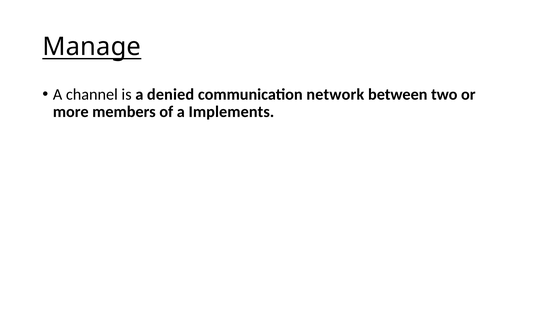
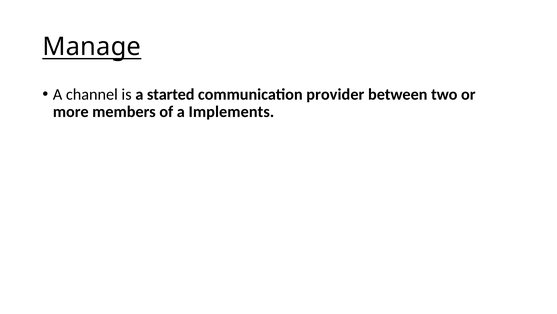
denied: denied -> started (171, 94)
network: network -> provider (335, 94)
